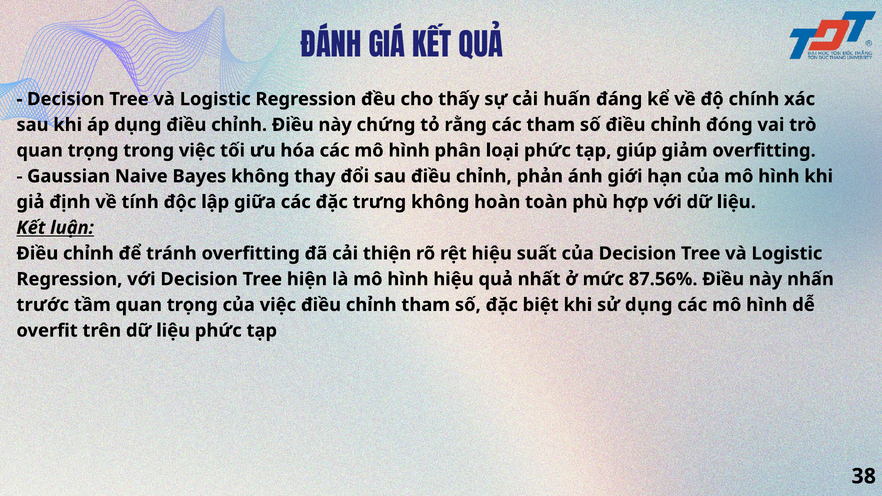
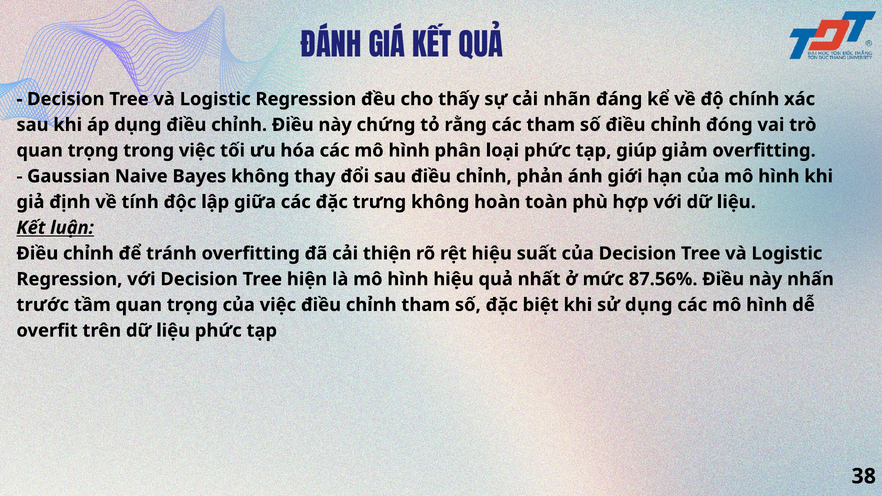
huấn: huấn -> nhãn (567, 99)
